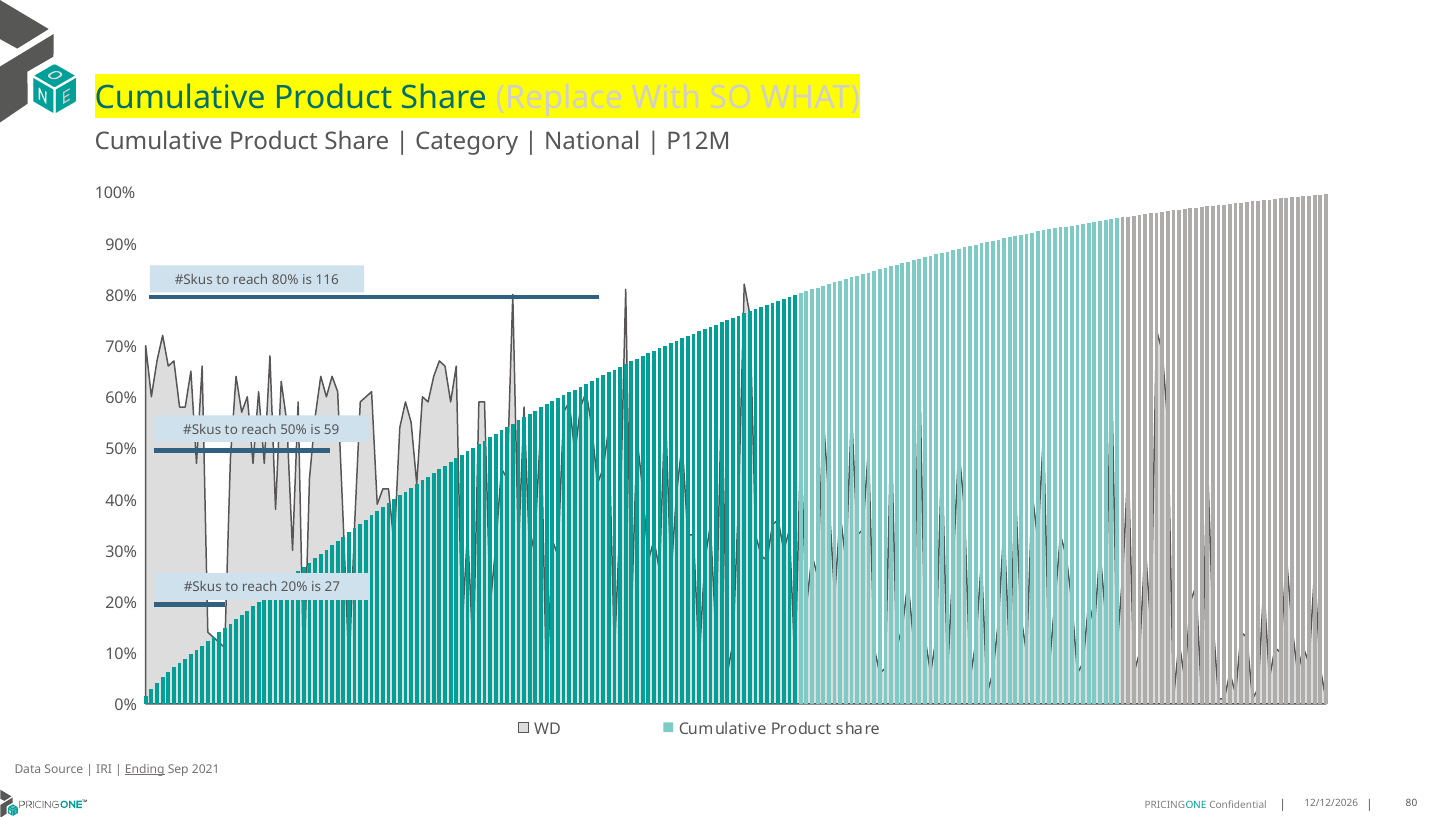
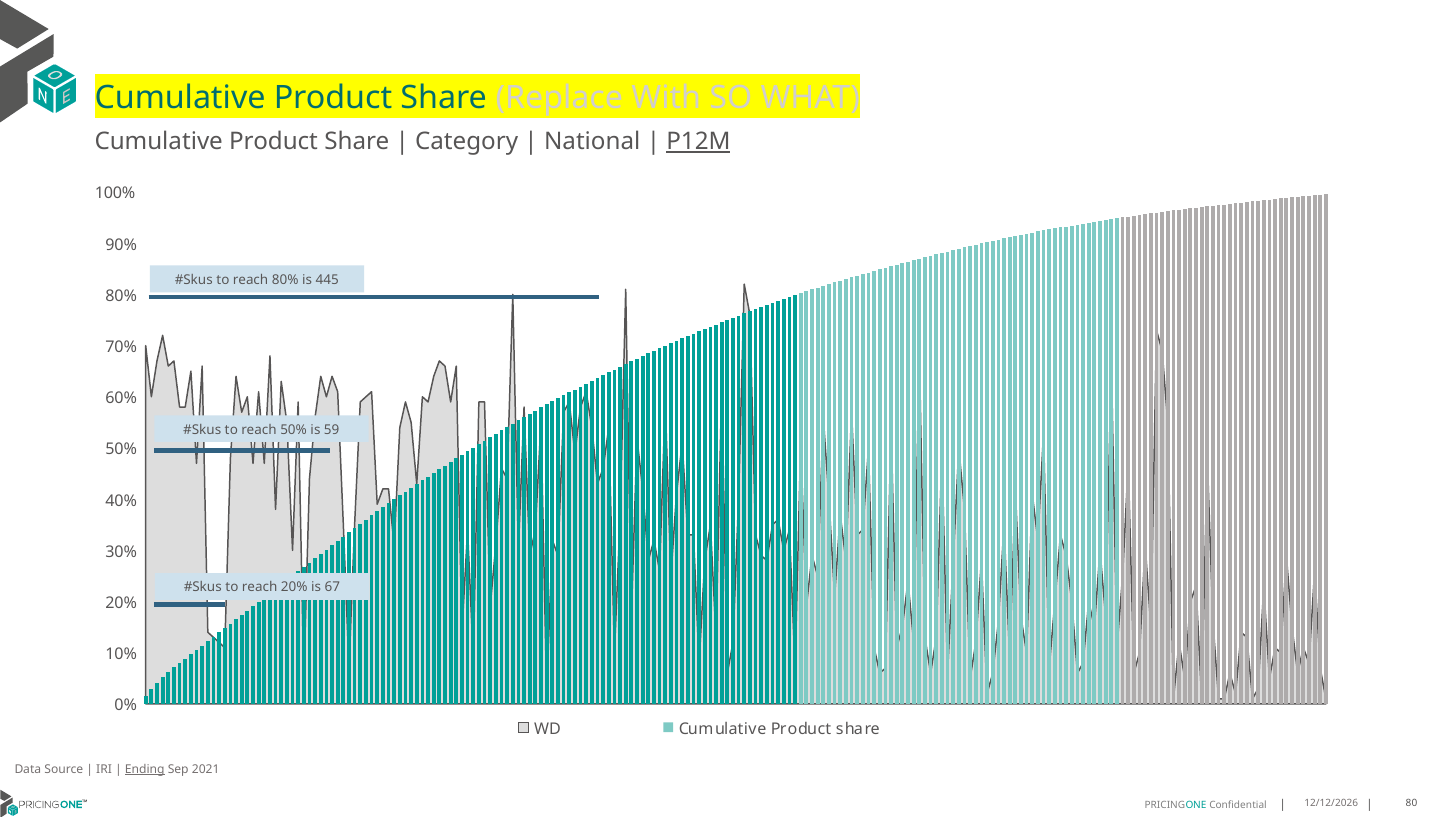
P12M underline: none -> present (698, 142)
116: 116 -> 445 (327, 280)
27: 27 -> 67 (332, 588)
